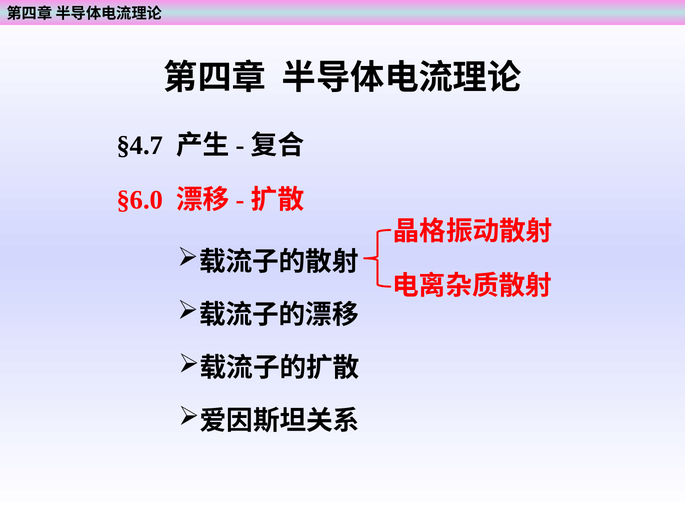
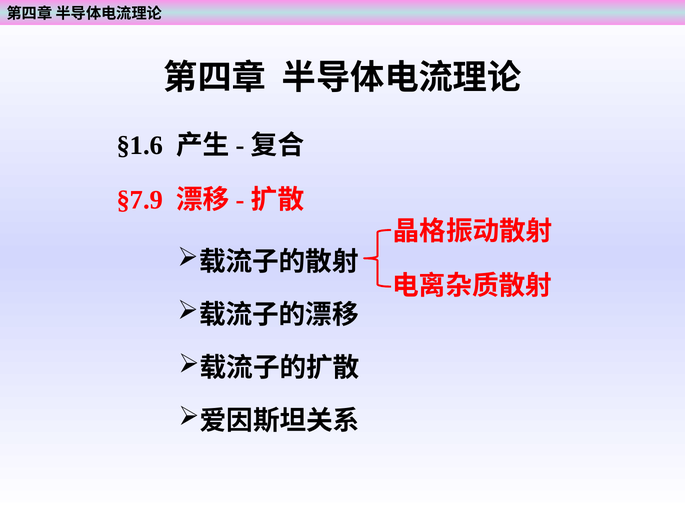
§4.7: §4.7 -> §1.6 (140, 145)
§6.0: §6.0 -> §7.9 (140, 200)
